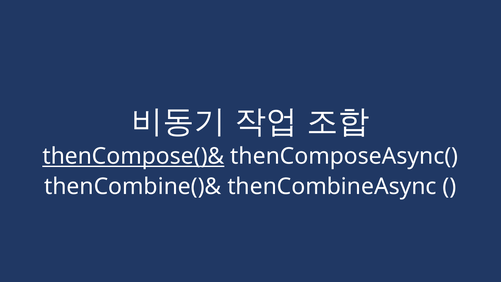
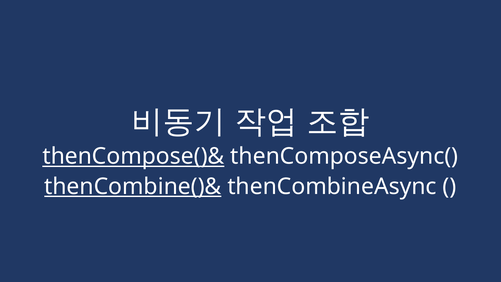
thenCombine()& underline: none -> present (133, 186)
